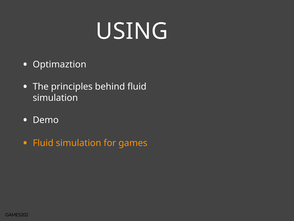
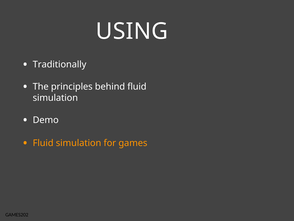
Optimaztion: Optimaztion -> Traditionally (60, 64)
